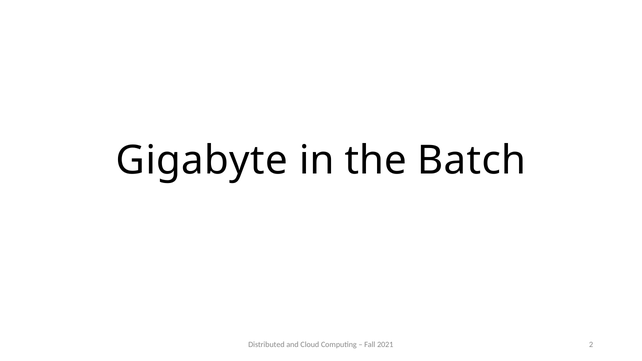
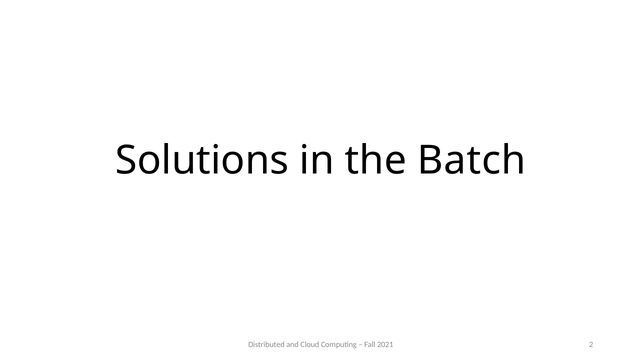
Gigabyte: Gigabyte -> Solutions (202, 160)
